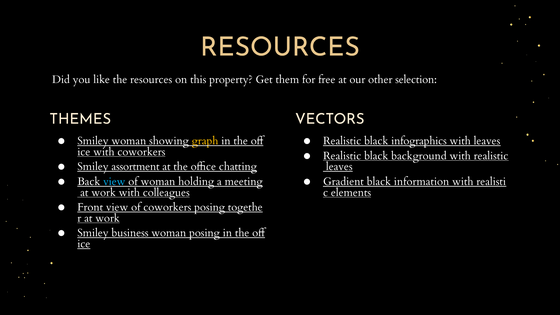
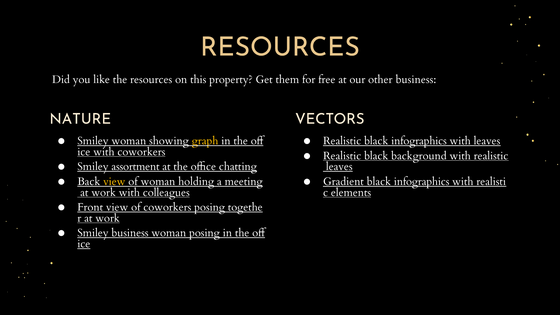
other selection: selection -> business (416, 79)
THEMES: THEMES -> NATURE (80, 119)
view colour: light blue -> yellow (114, 182)
Gradient black information: information -> infographics (422, 182)
